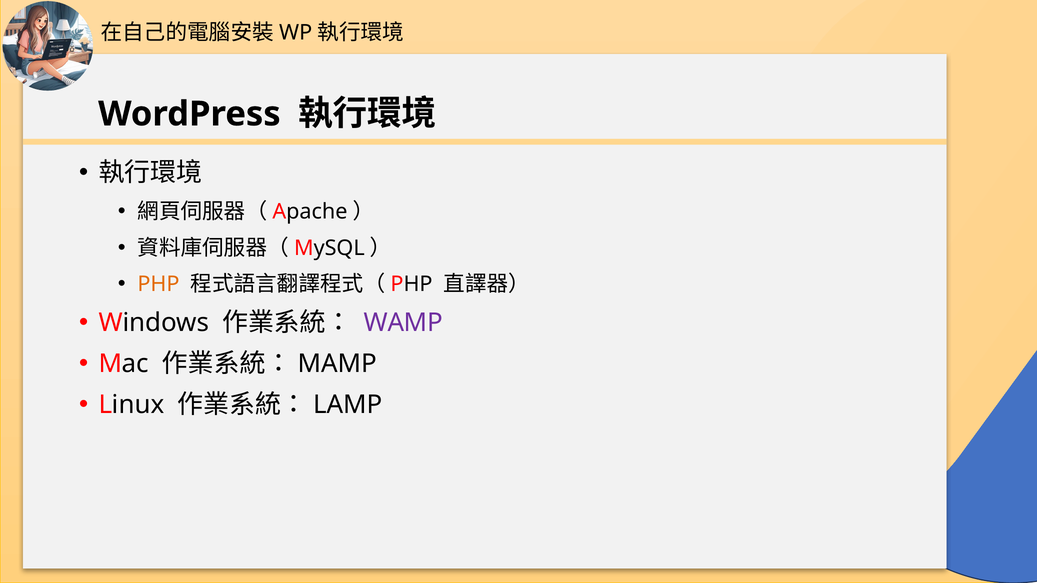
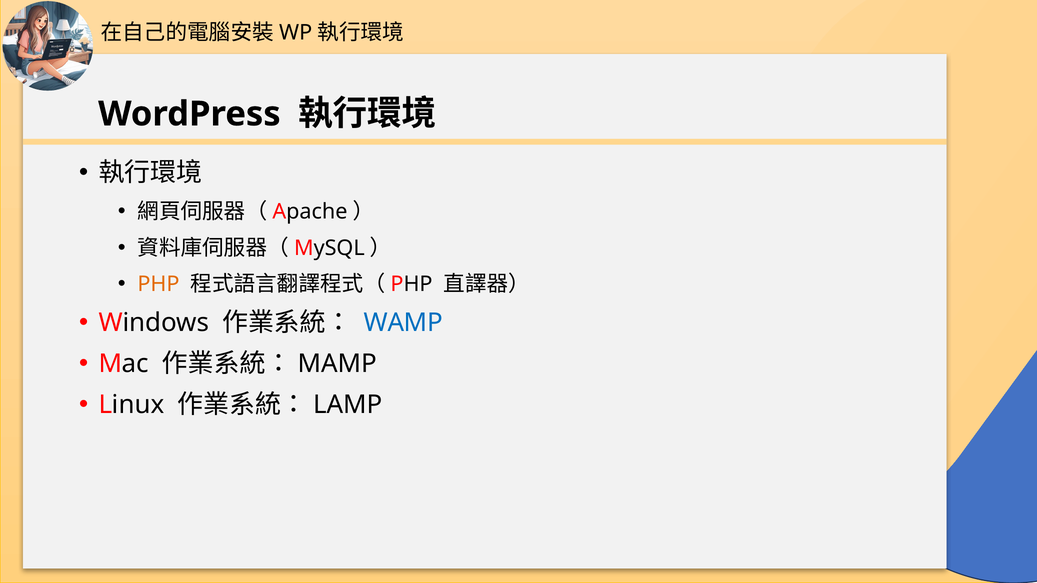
WAMP colour: purple -> blue (403, 323)
